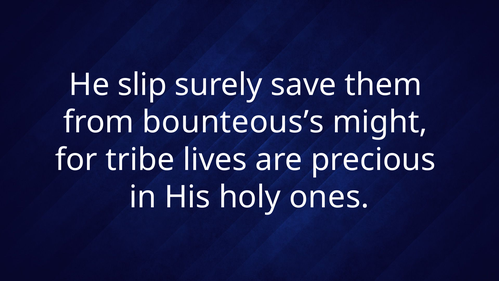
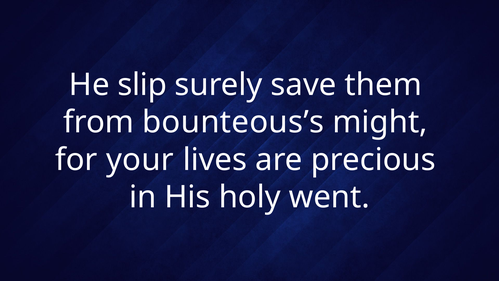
tribe: tribe -> your (140, 160)
ones: ones -> went (329, 197)
